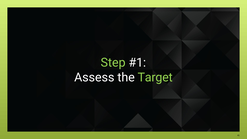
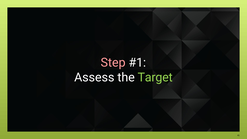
Step colour: light green -> pink (113, 63)
